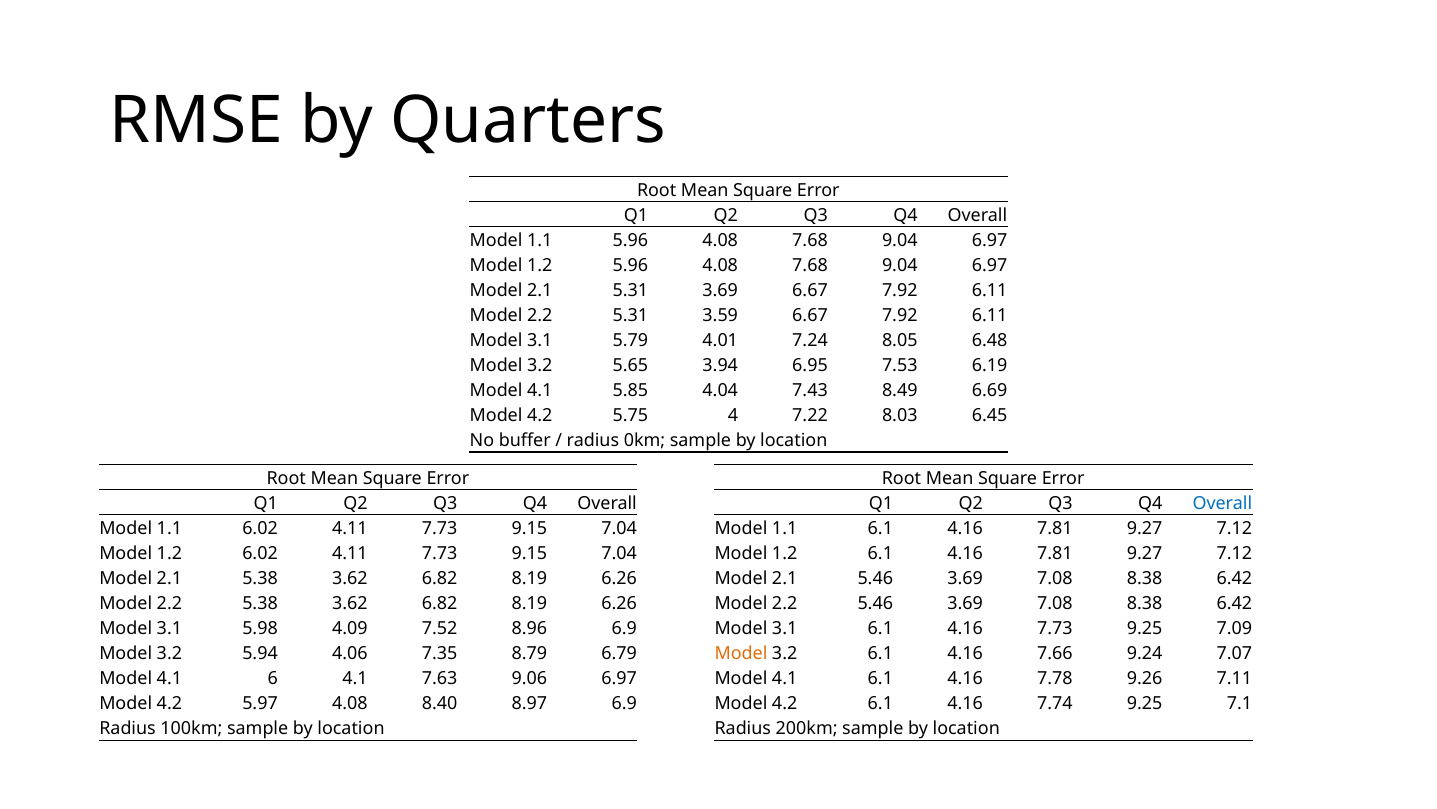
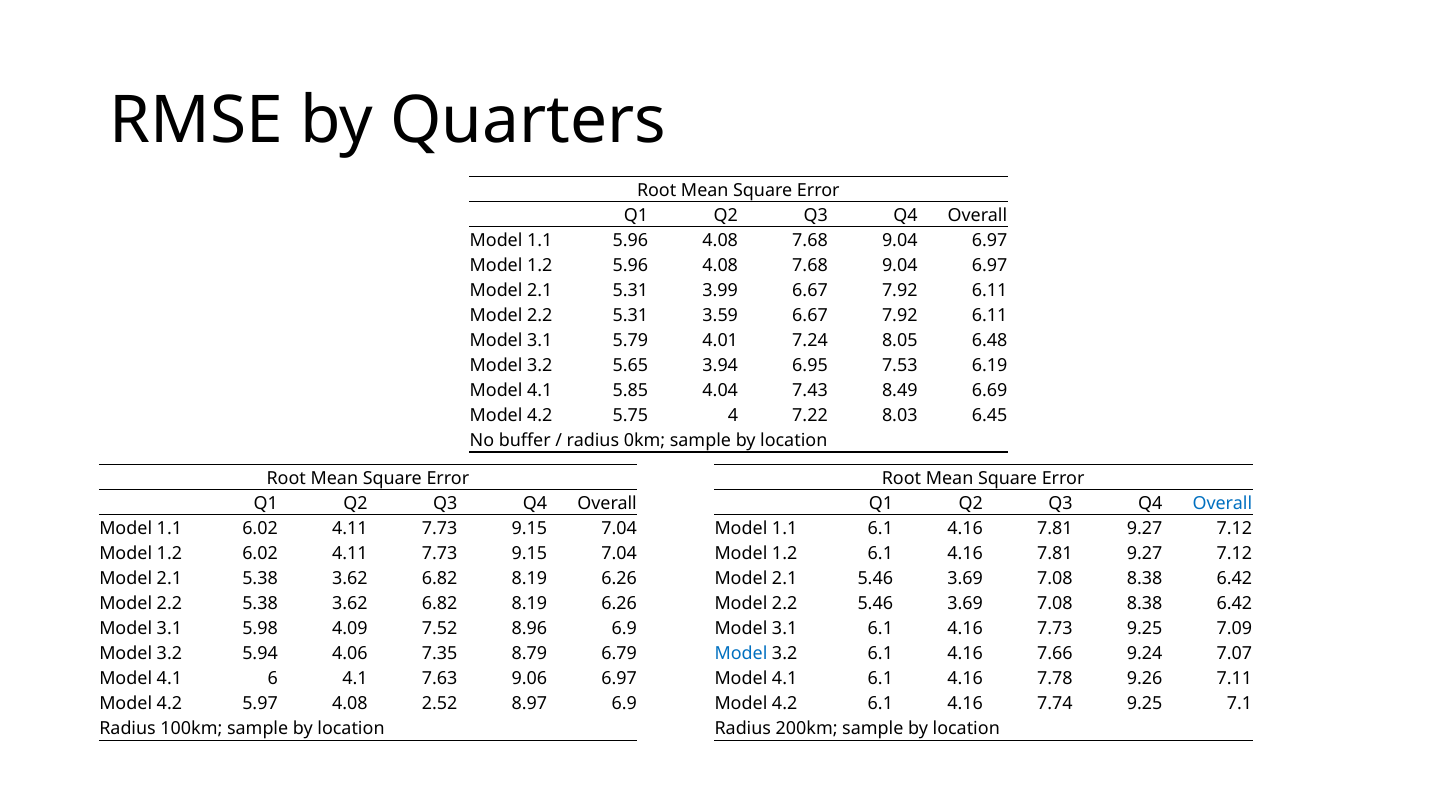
5.31 3.69: 3.69 -> 3.99 (720, 290)
Model colour: orange -> blue (741, 653)
8.40: 8.40 -> 2.52 (440, 703)
